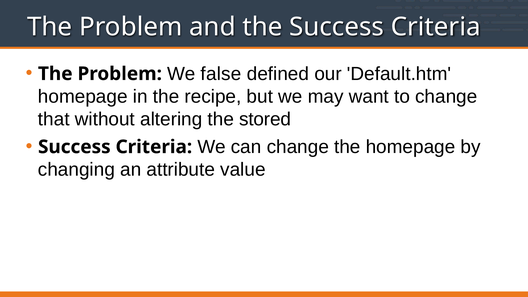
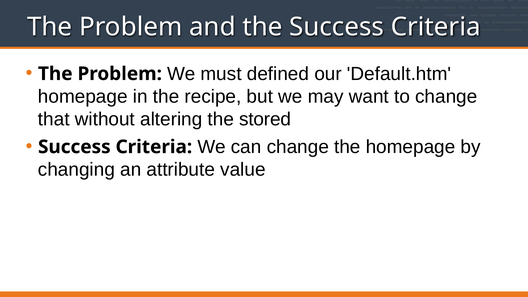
false: false -> must (221, 74)
